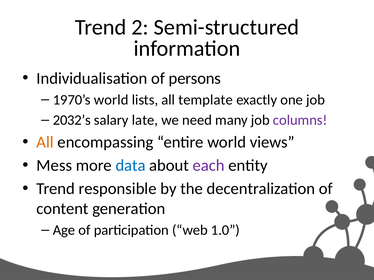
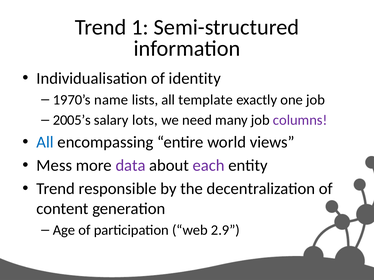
2: 2 -> 1 (140, 27)
persons: persons -> identity (195, 78)
1970’s world: world -> name (111, 100)
2032’s: 2032’s -> 2005’s (72, 120)
late: late -> lots (145, 120)
All colour: orange -> blue (45, 142)
data colour: blue -> purple (130, 166)
1.0: 1.0 -> 2.9 (225, 230)
